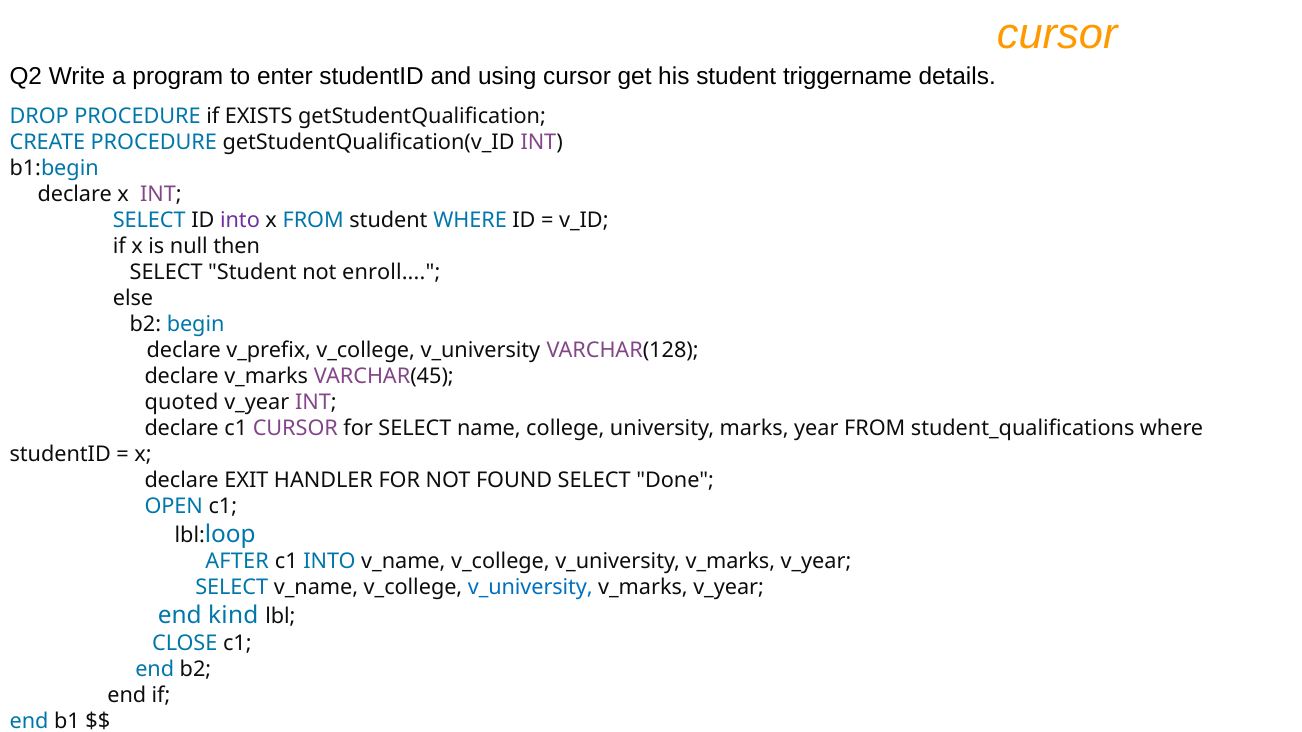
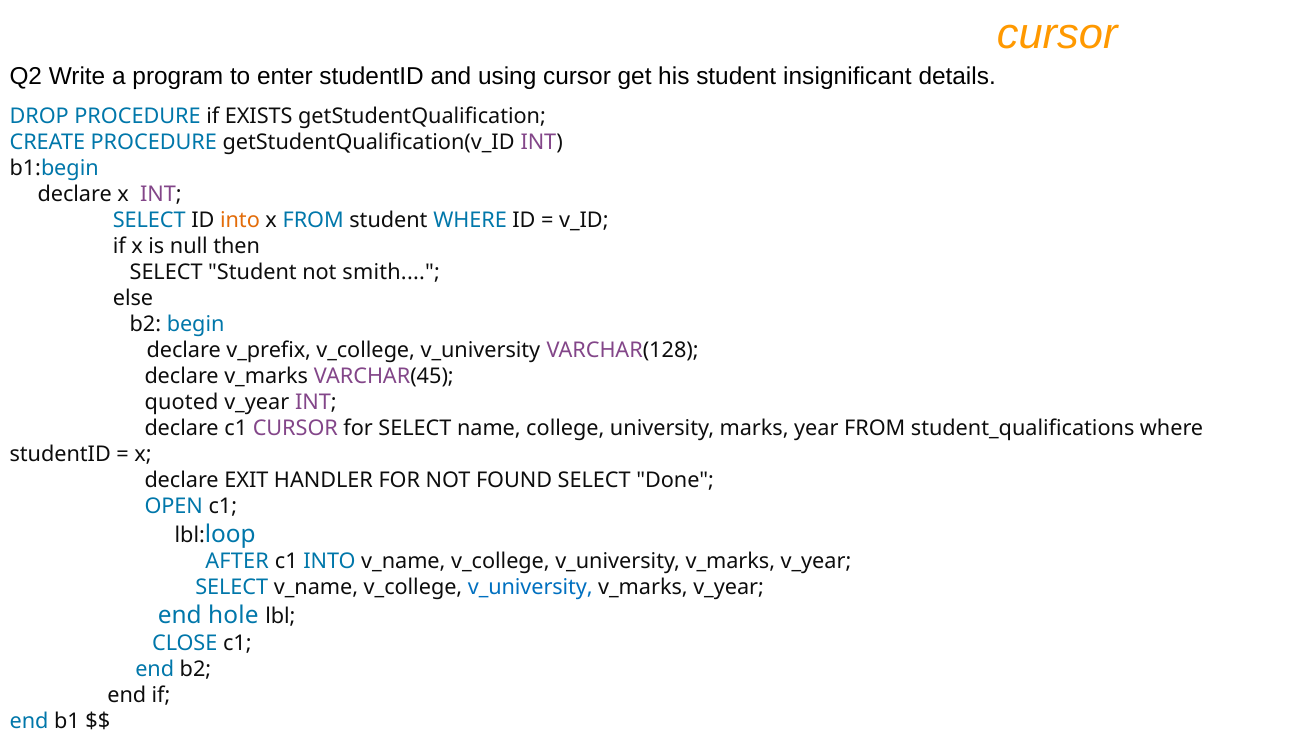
triggername: triggername -> insignificant (847, 77)
into colour: purple -> orange (240, 220)
enroll: enroll -> smith (391, 273)
kind: kind -> hole (233, 616)
